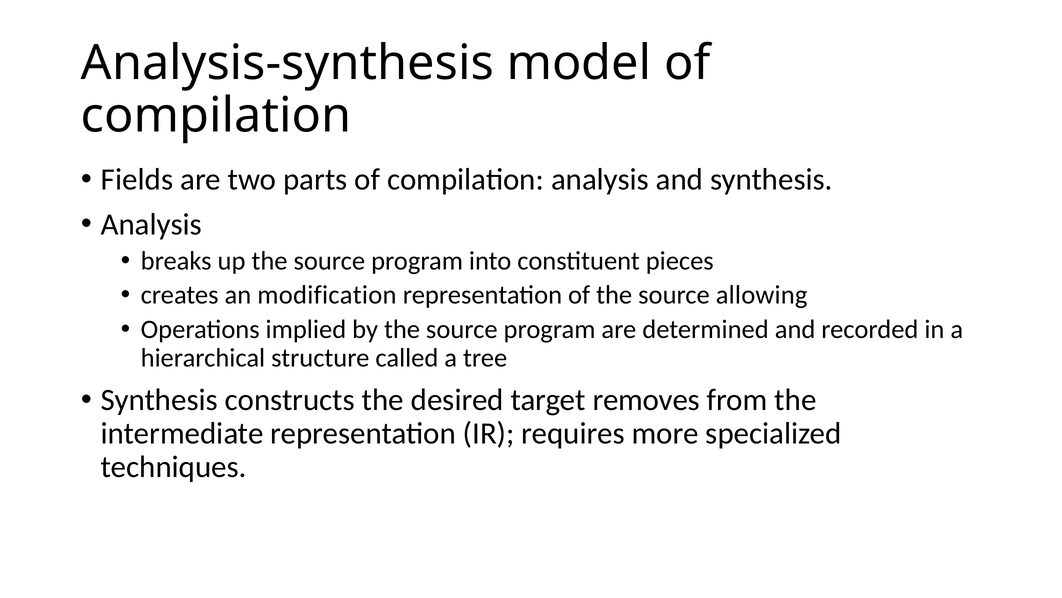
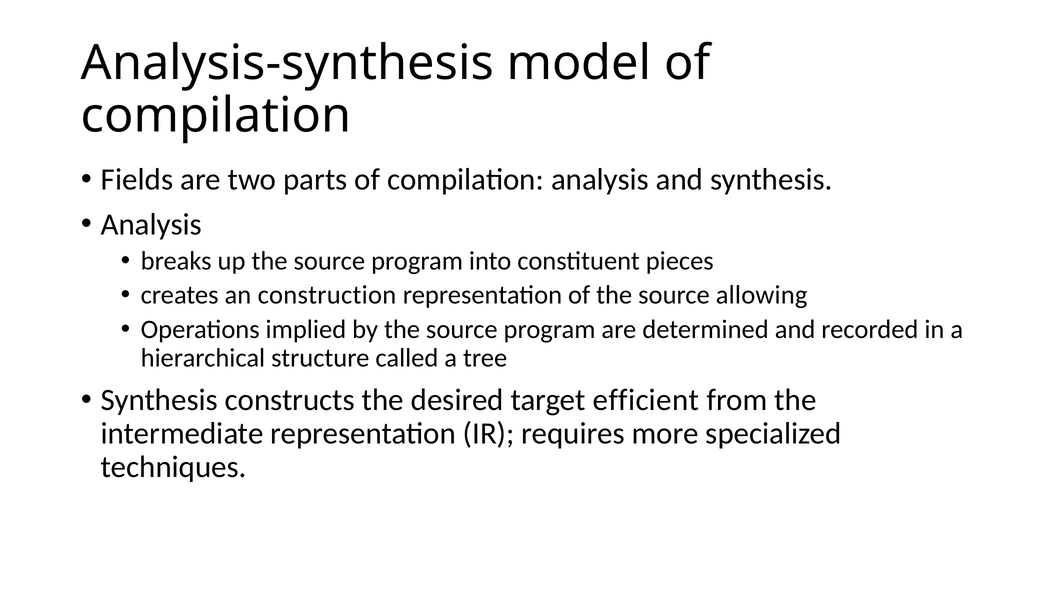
modification: modification -> construction (327, 295)
removes: removes -> efficient (646, 400)
